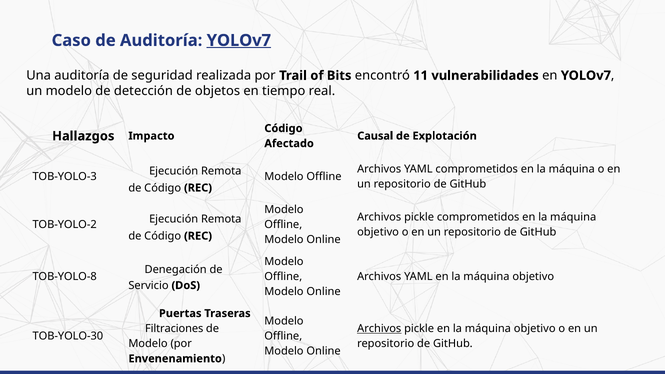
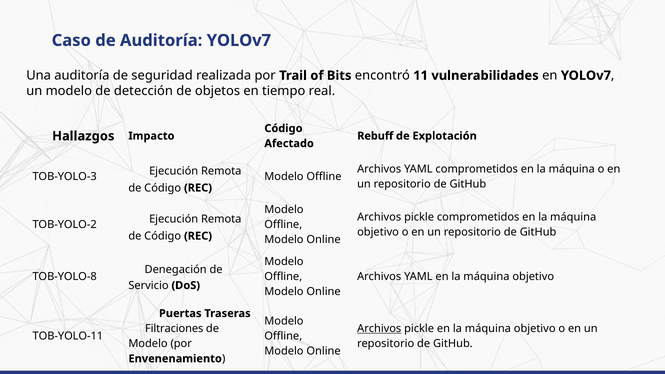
YOLOv7 underline: present -> none (239, 40)
Causal: Causal -> Rebuff (375, 136)
TOB-YOLO-30: TOB-YOLO-30 -> TOB-YOLO-11 (68, 336)
